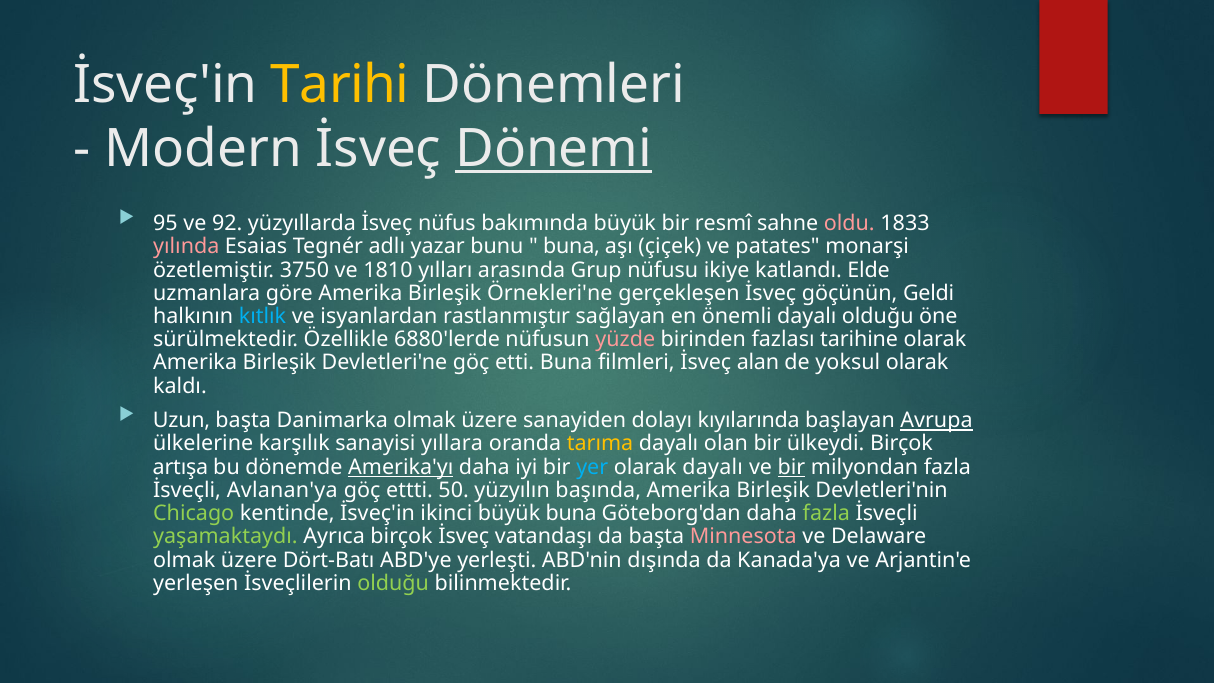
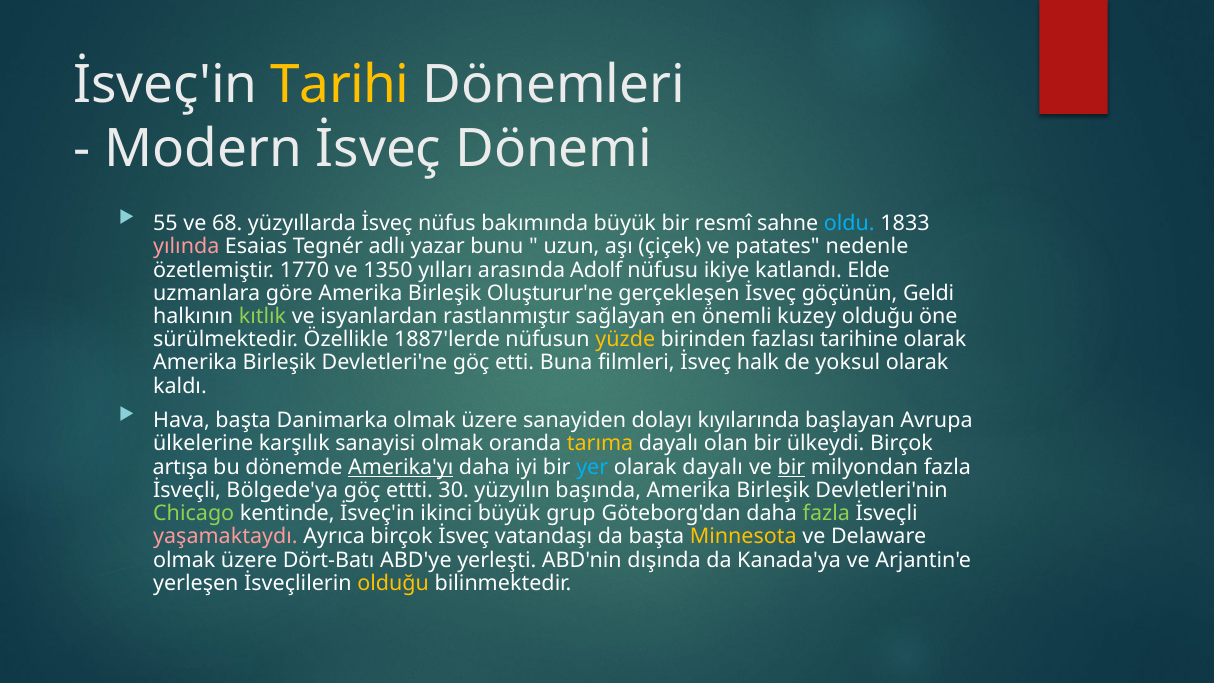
Dönemi underline: present -> none (554, 149)
95: 95 -> 55 (165, 223)
92: 92 -> 68 (227, 223)
oldu colour: pink -> light blue (849, 223)
buna: buna -> uzun (571, 247)
monarşi: monarşi -> nedenle (867, 247)
3750: 3750 -> 1770 (304, 270)
1810: 1810 -> 1350 (388, 270)
Grup: Grup -> Adolf (596, 270)
Örnekleri'ne: Örnekleri'ne -> Oluşturur'ne (550, 293)
kıtlık colour: light blue -> light green (262, 316)
önemli dayalı: dayalı -> kuzey (807, 316)
6880'lerde: 6880'lerde -> 1887'lerde (447, 340)
yüzde colour: pink -> yellow (625, 340)
alan: alan -> halk (758, 363)
Uzun: Uzun -> Hava (181, 421)
Avrupa underline: present -> none (936, 421)
sanayisi yıllara: yıllara -> olmak (452, 444)
Avlanan'ya: Avlanan'ya -> Bölgede'ya (282, 490)
50: 50 -> 30 (454, 490)
büyük buna: buna -> grup (571, 513)
yaşamaktaydı colour: light green -> pink (225, 537)
Minnesota colour: pink -> yellow (743, 537)
olduğu colour: light green -> yellow (393, 583)
